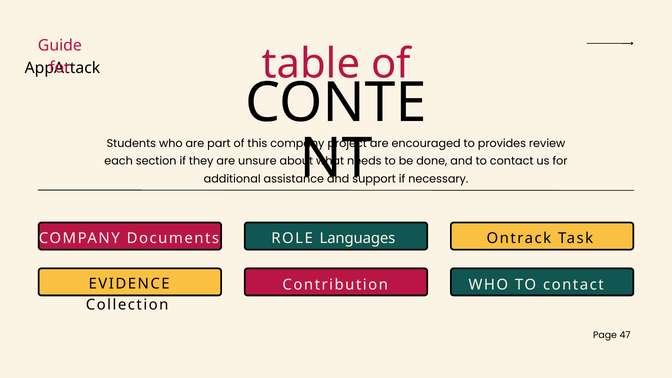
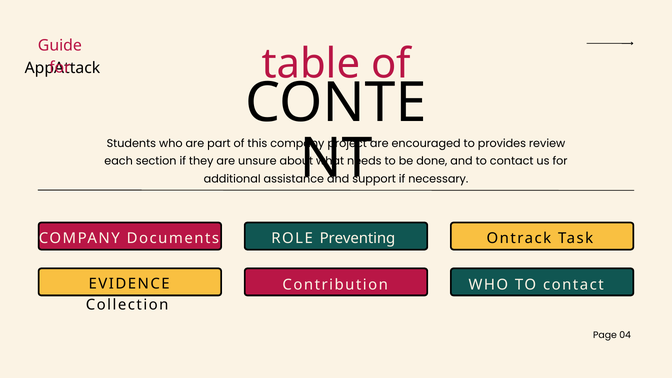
Languages: Languages -> Preventing (357, 239)
47: 47 -> 04 (625, 335)
